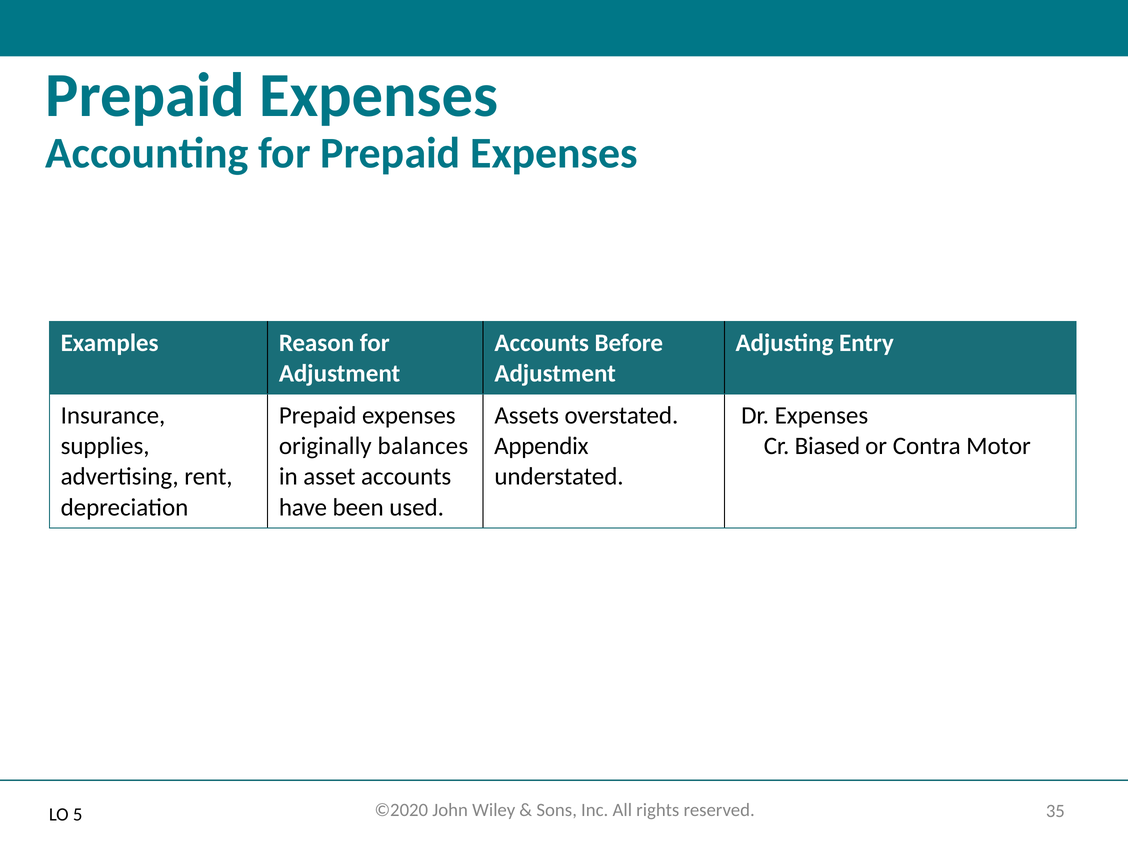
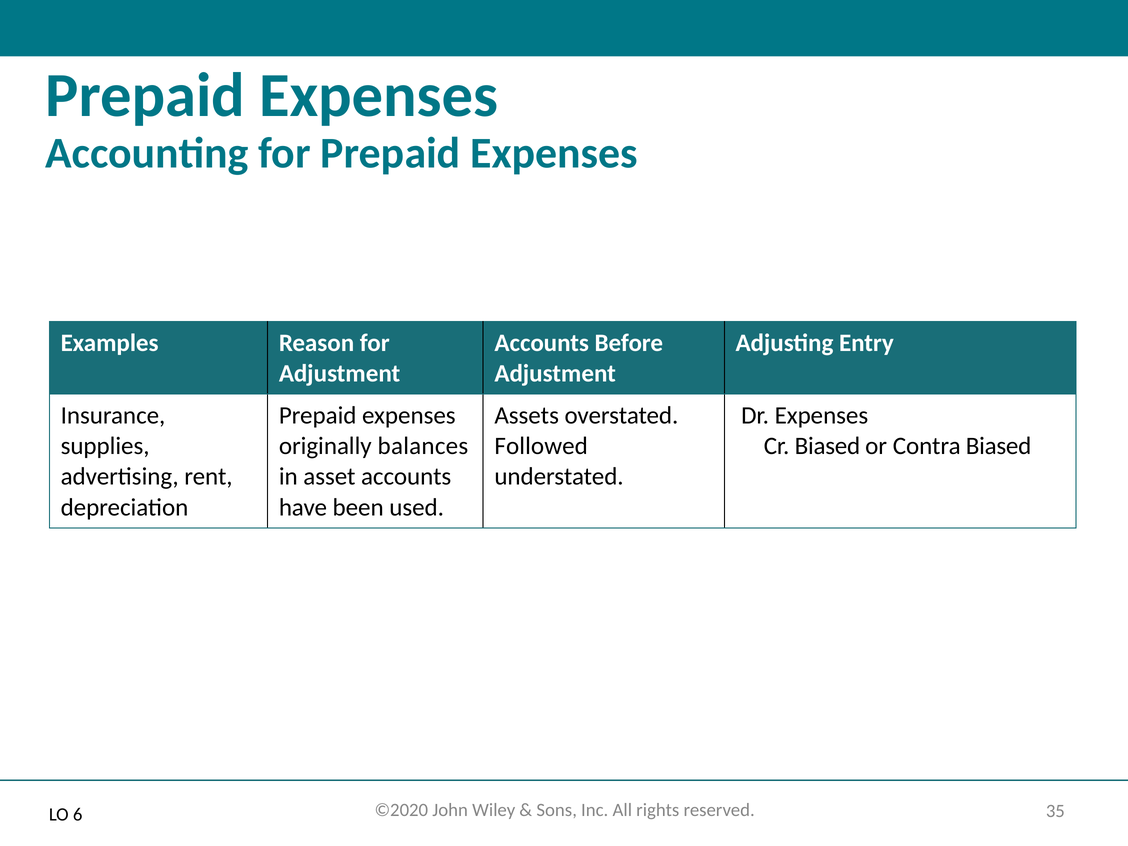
Appendix: Appendix -> Followed (541, 446)
Contra Motor: Motor -> Biased (999, 446)
5: 5 -> 6 (78, 815)
